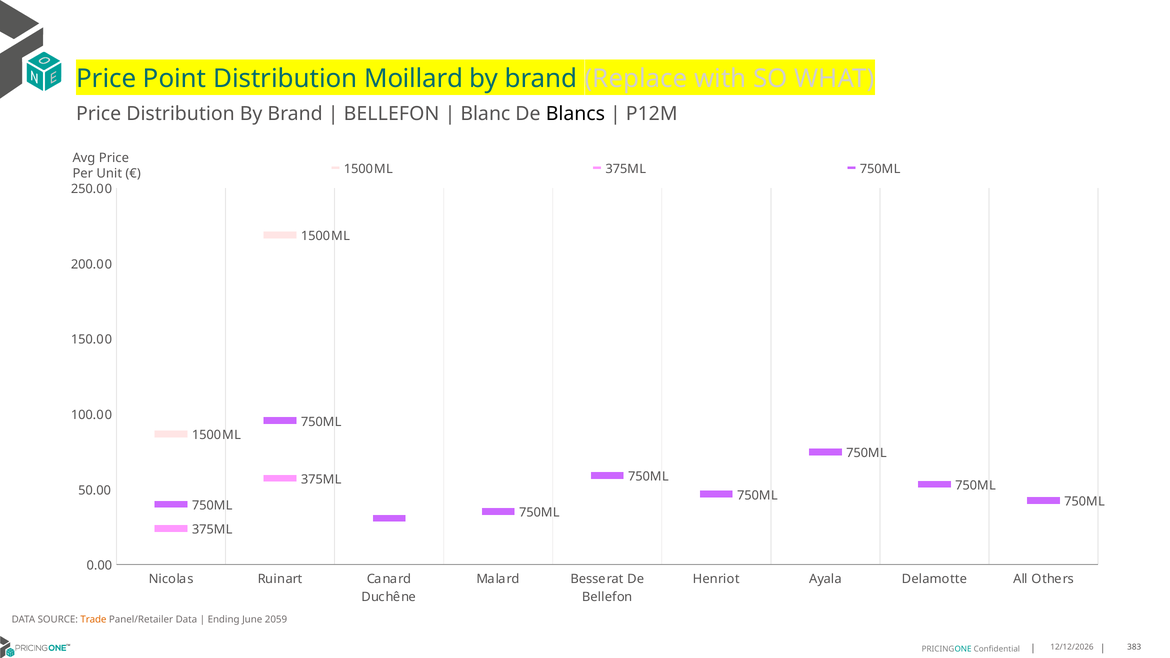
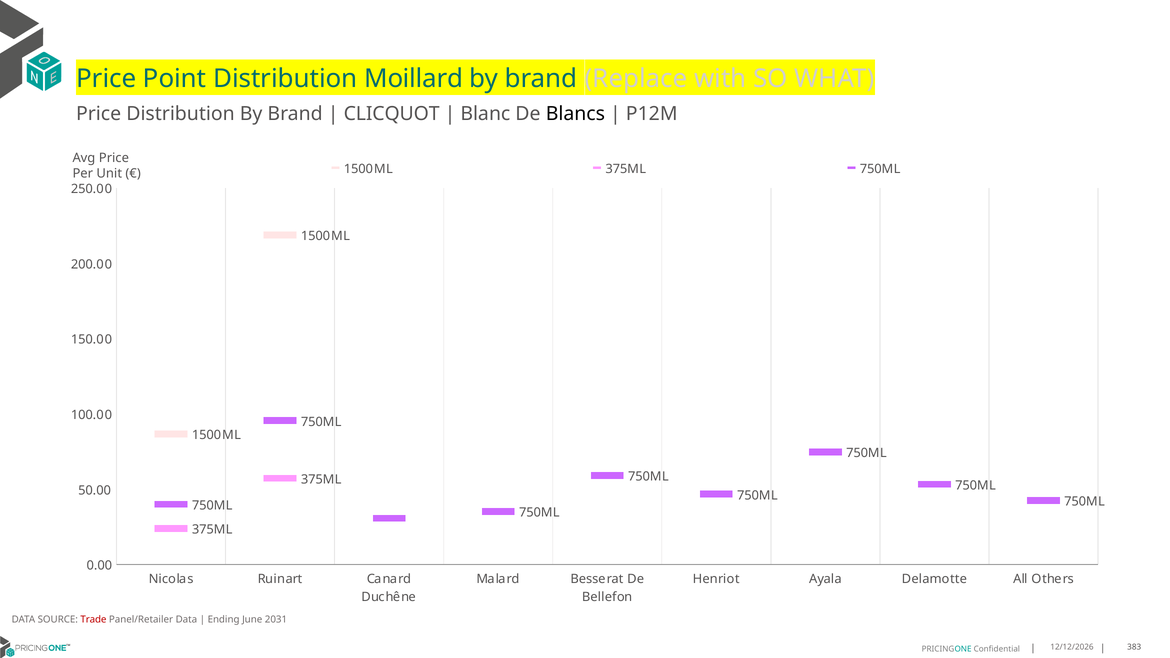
BELLEFON: BELLEFON -> CLICQUOT (392, 114)
Trade colour: orange -> red (93, 620)
2059: 2059 -> 2031 (276, 620)
